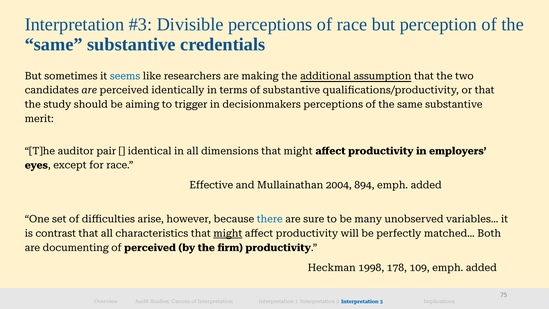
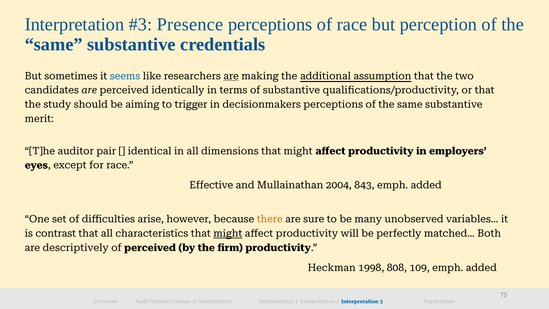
Divisible: Divisible -> Presence (190, 25)
are underline: none -> present (231, 76)
894: 894 -> 843 (364, 185)
there colour: blue -> orange (270, 219)
documenting: documenting -> descriptively (76, 248)
178: 178 -> 808 (397, 267)
